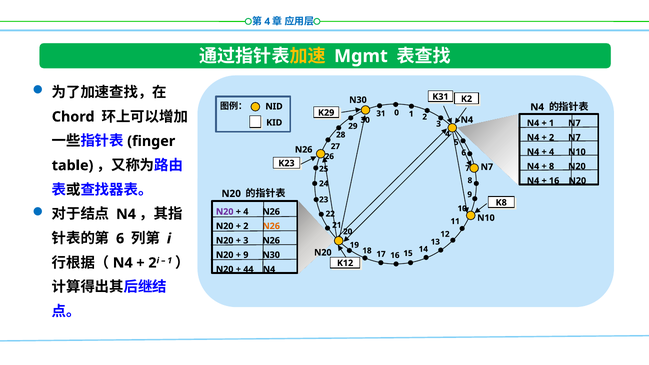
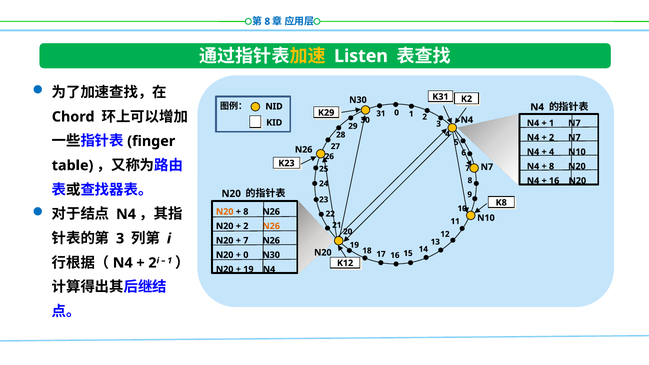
4: 4 -> 8 (267, 22)
Mgmt: Mgmt -> Listen (361, 56)
N20 colour: purple -> orange (225, 212)
4: 4 -> 8 (246, 212)
6: 6 -> 3 (120, 239)
3: 3 -> 7 (246, 241)
9: 9 -> 0 (246, 255)
44: 44 -> 19 (248, 269)
